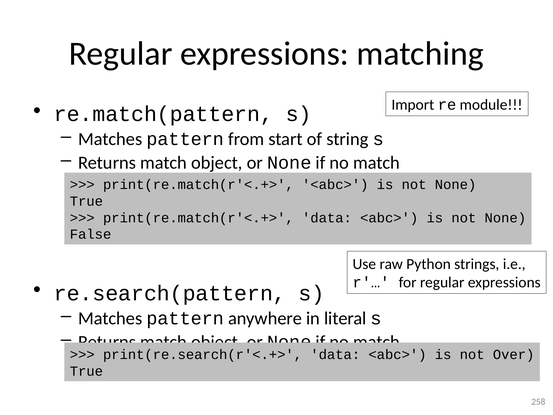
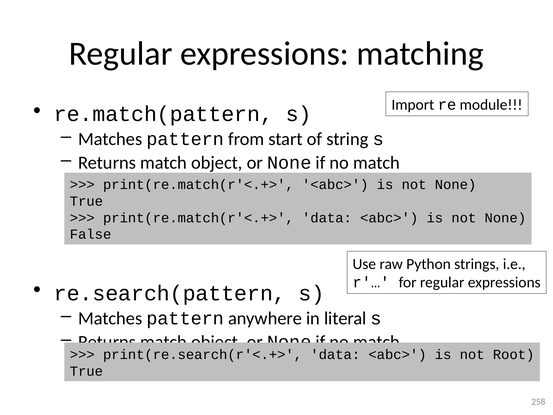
Over: Over -> Root (514, 354)
